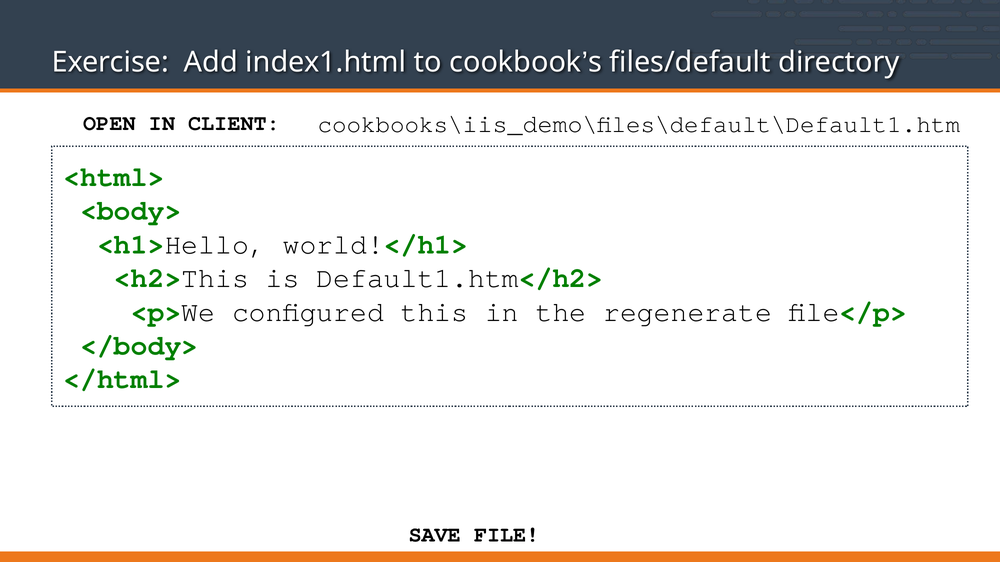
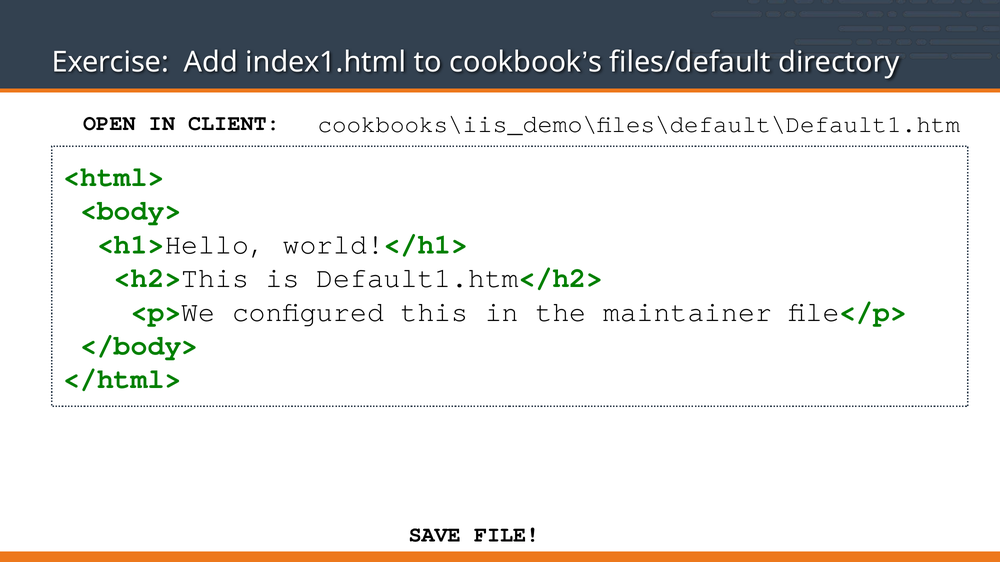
regenerate: regenerate -> maintainer (688, 312)
